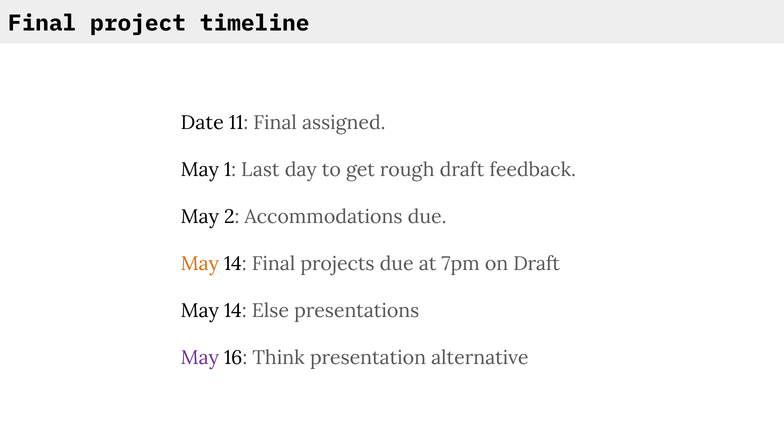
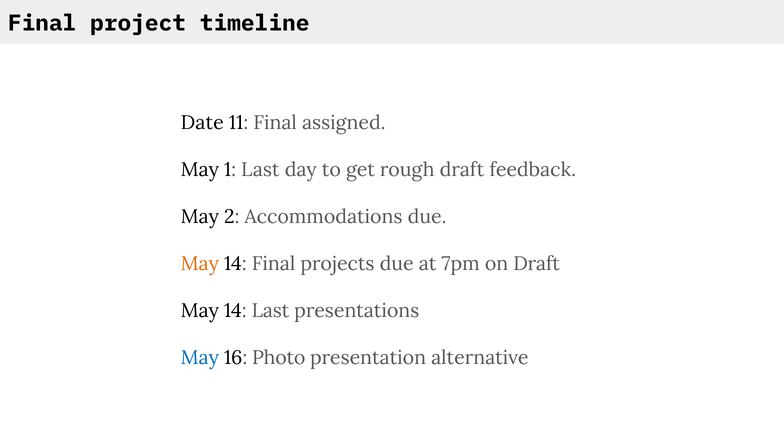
14 Else: Else -> Last (270, 311)
May colour: purple -> blue (200, 358)
Think: Think -> Photo (279, 358)
